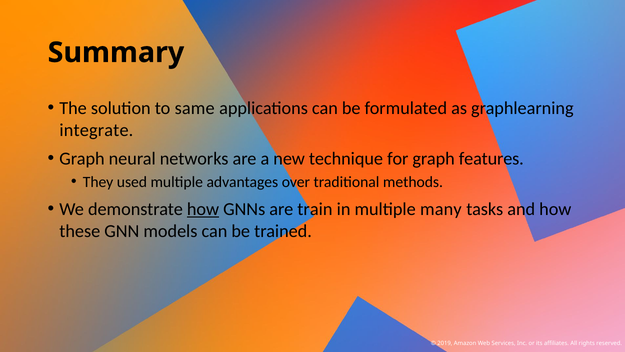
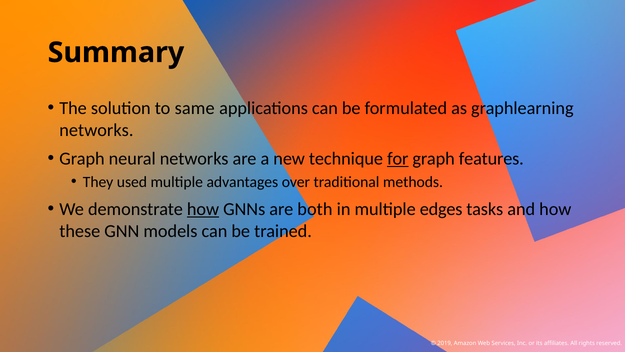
integrate: integrate -> networks (96, 130)
for underline: none -> present (398, 158)
train: train -> both (315, 209)
many: many -> edges (441, 209)
